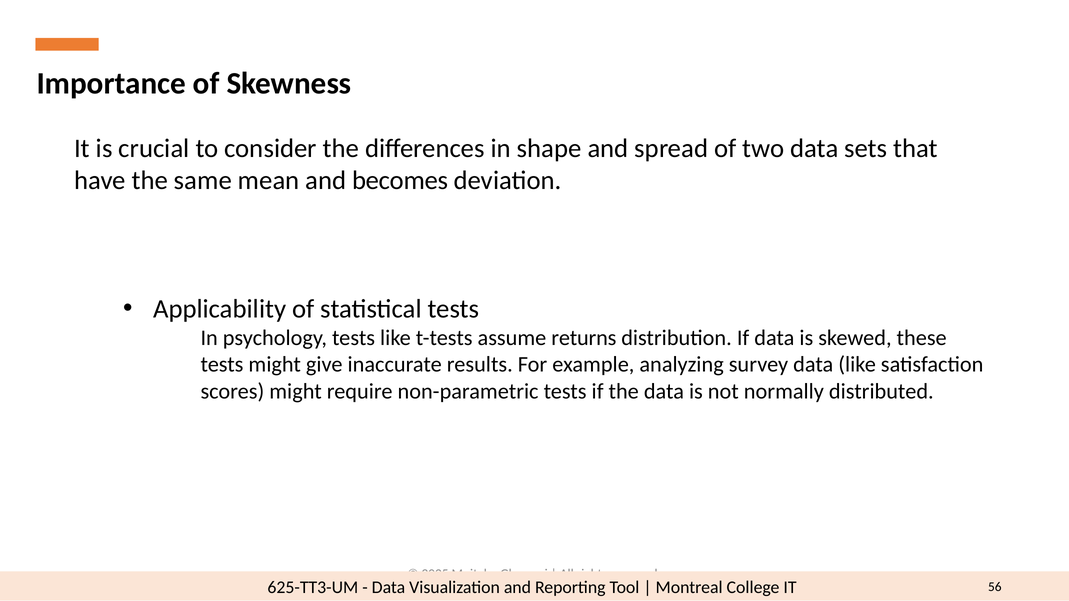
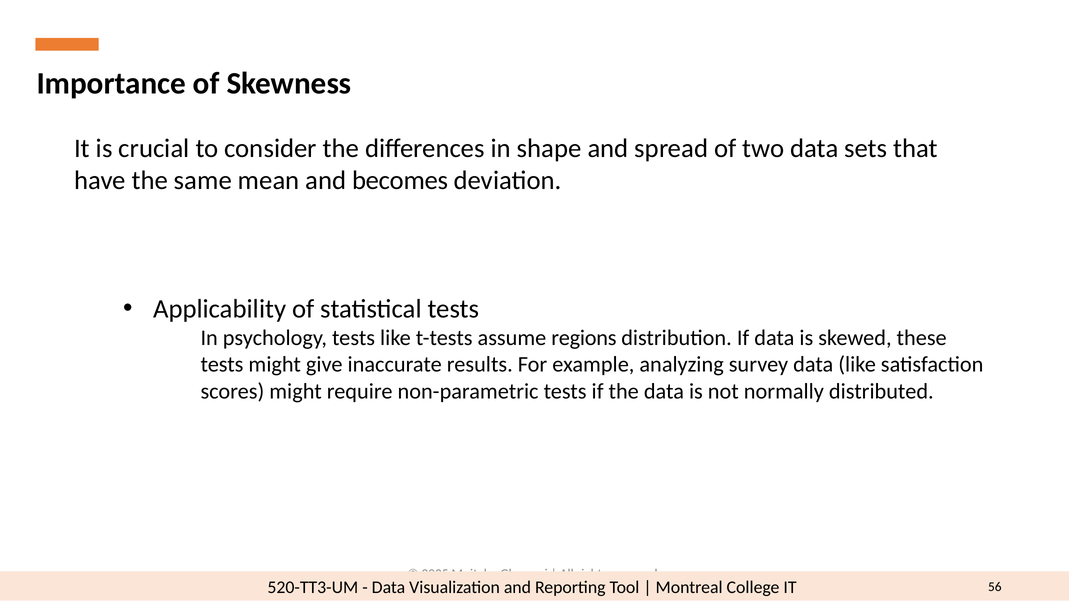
returns: returns -> regions (584, 338)
625-TT3-UM: 625-TT3-UM -> 520-TT3-UM (313, 588)
